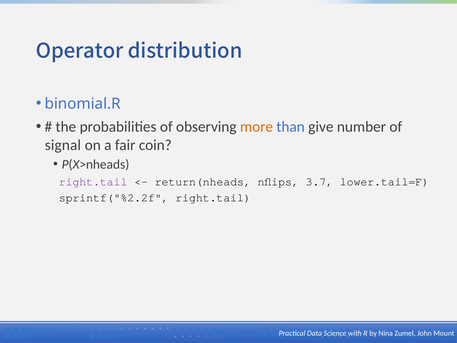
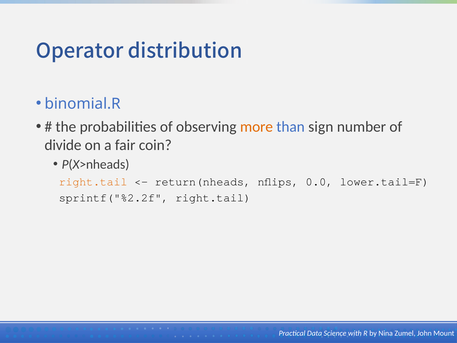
give: give -> sign (321, 127)
signal: signal -> divide (63, 145)
right.tail colour: purple -> orange (93, 182)
3.7: 3.7 -> 0.0 (319, 182)
